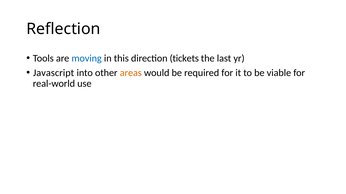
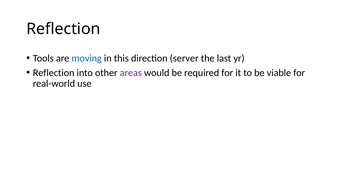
tickets: tickets -> server (184, 58)
Javascript: Javascript -> Reflection (54, 73)
areas colour: orange -> purple (131, 73)
